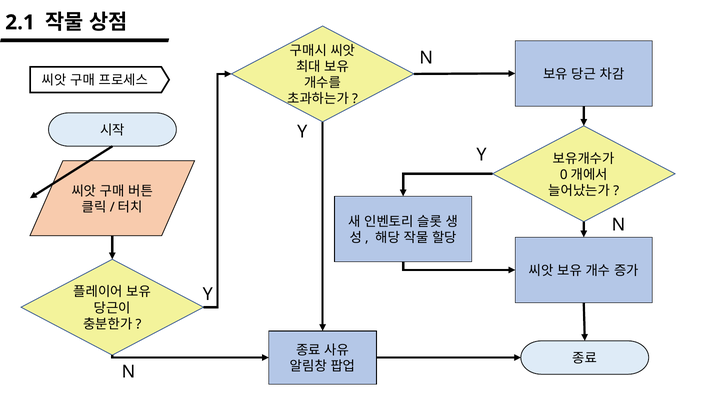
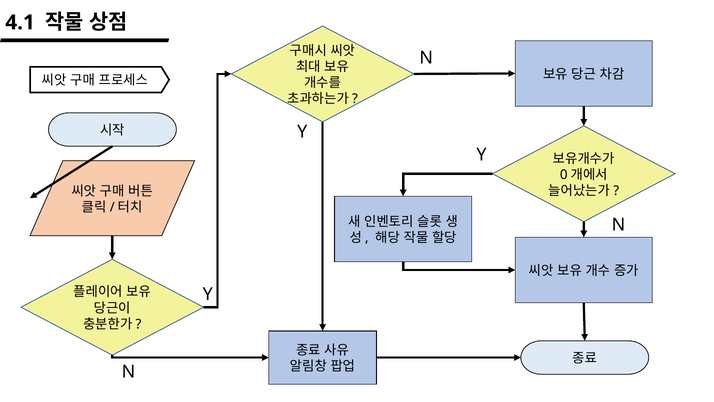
2.1: 2.1 -> 4.1 (20, 22)
